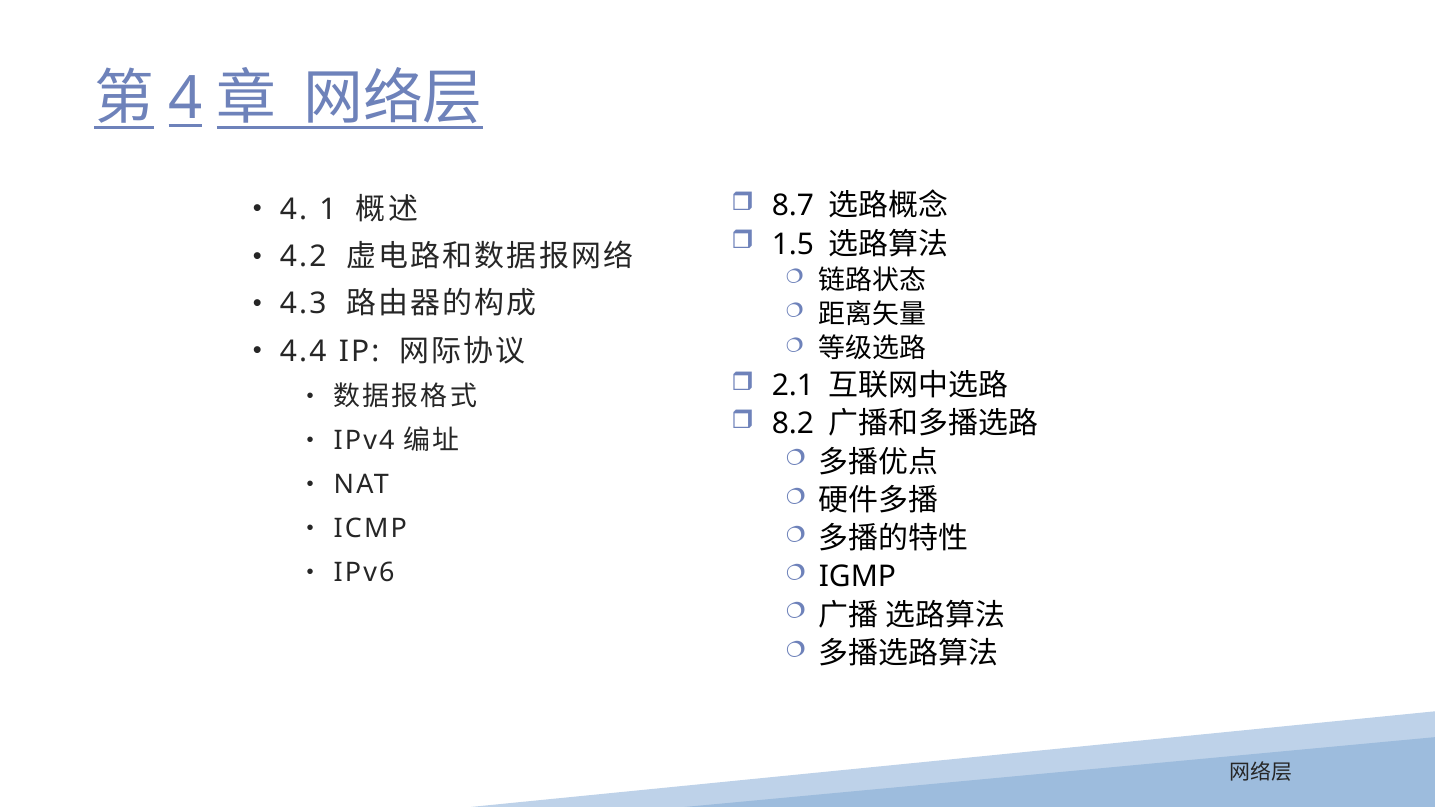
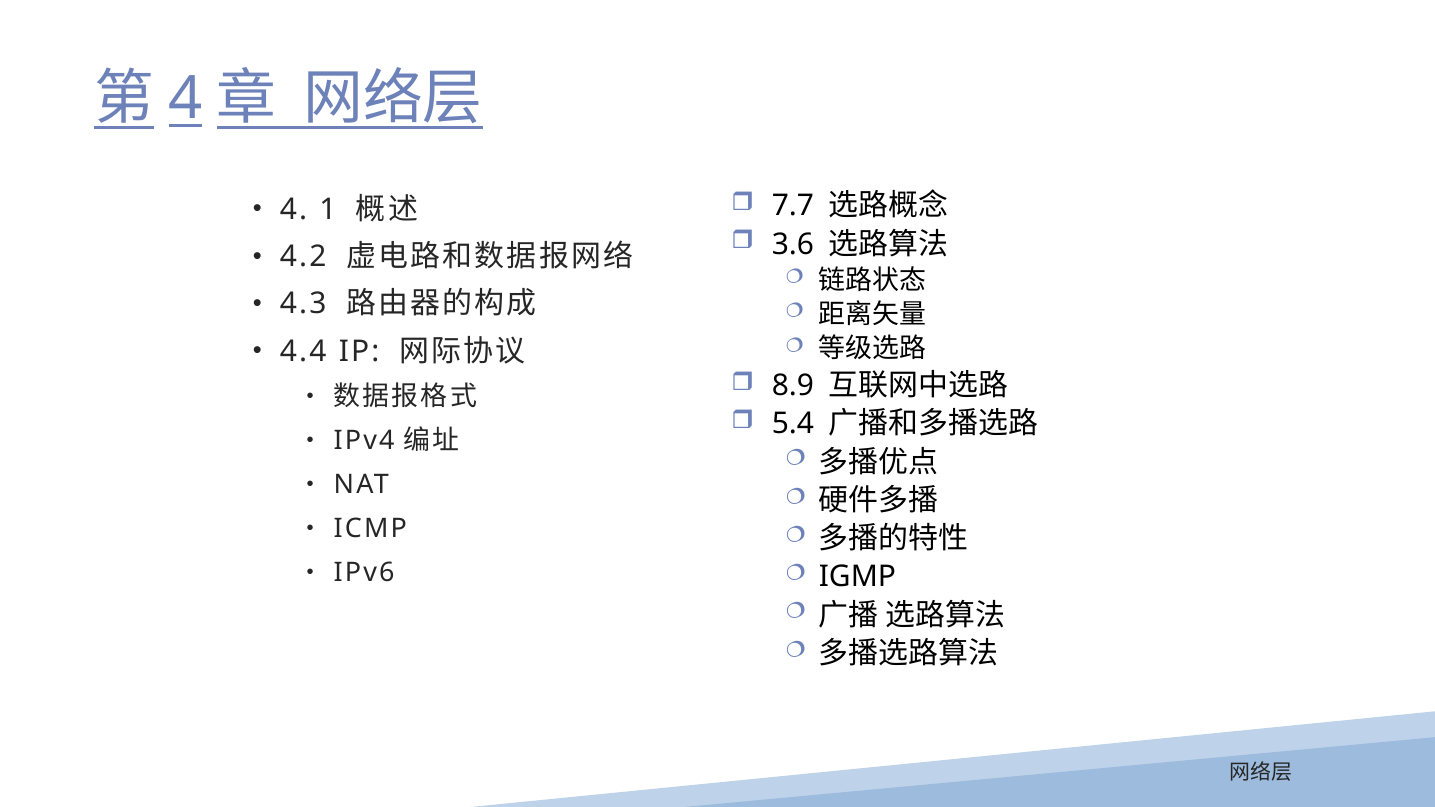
8.7: 8.7 -> 7.7 (793, 206)
1.5: 1.5 -> 3.6 (793, 244)
2.1: 2.1 -> 8.9 (793, 386)
8.2: 8.2 -> 5.4 (793, 424)
